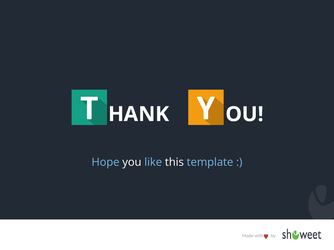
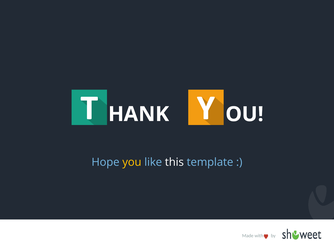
you colour: white -> yellow (132, 163)
